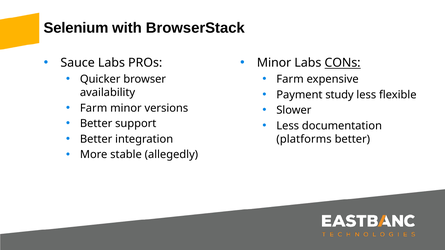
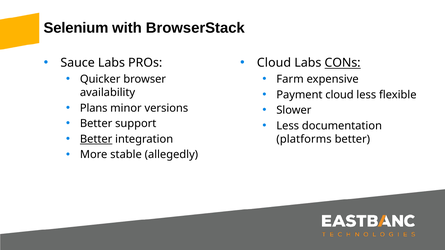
Minor: Minor -> Cloud (274, 63)
Payment study: study -> cloud (339, 95)
Farm: Farm -> Plans (94, 108)
Better underline: none -> present (96, 139)
